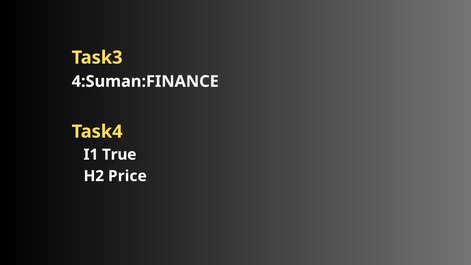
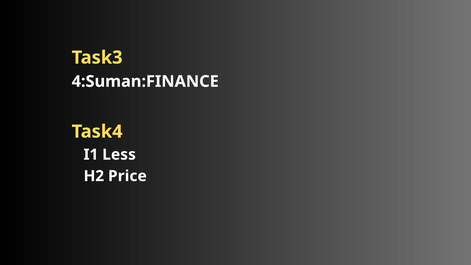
True: True -> Less (119, 155)
